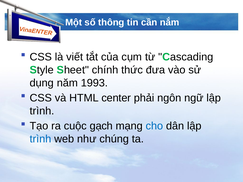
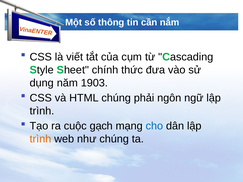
1993: 1993 -> 1903 (94, 83)
HTML center: center -> chúng (116, 98)
trình colour: blue -> orange (41, 139)
